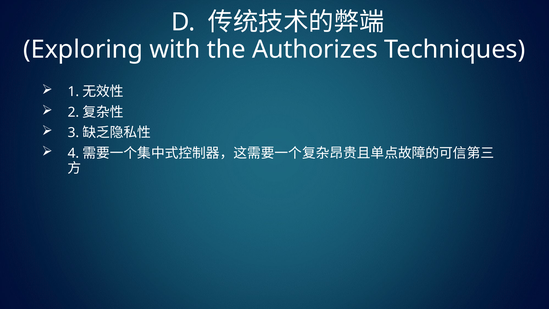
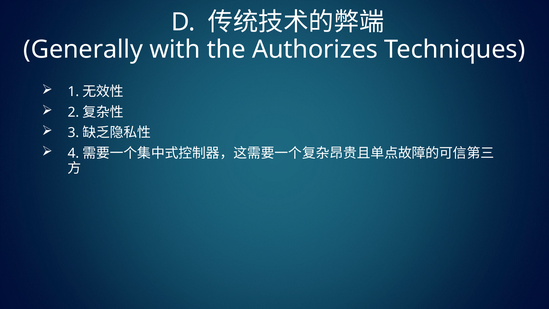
Exploring: Exploring -> Generally (83, 49)
